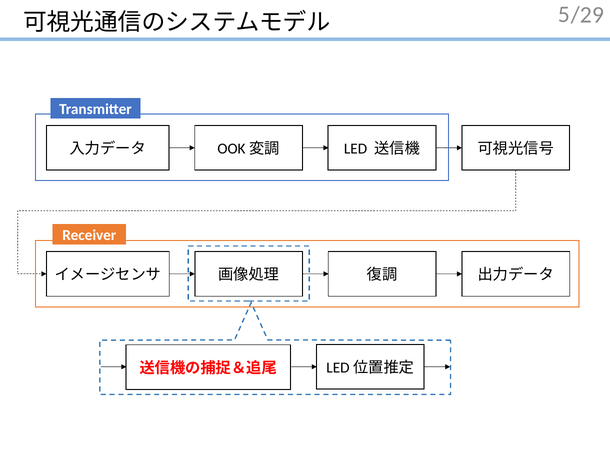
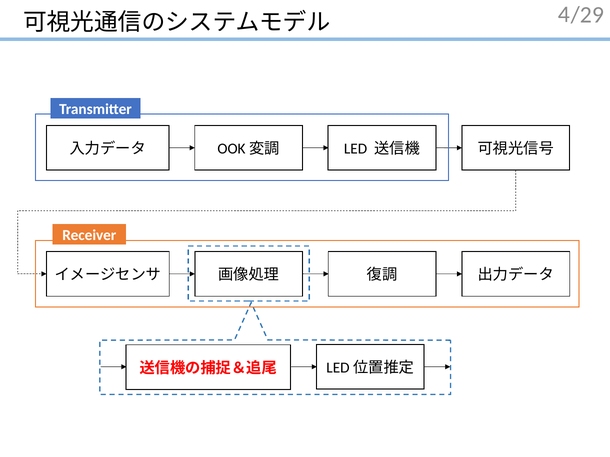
5: 5 -> 4 (564, 15)
